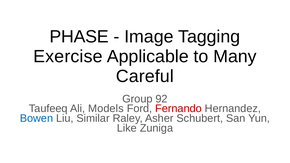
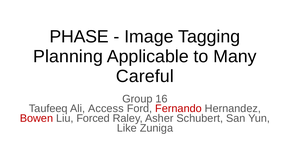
Exercise: Exercise -> Planning (68, 57)
92: 92 -> 16 (162, 99)
Models: Models -> Access (106, 109)
Bowen colour: blue -> red (36, 118)
Similar: Similar -> Forced (93, 118)
